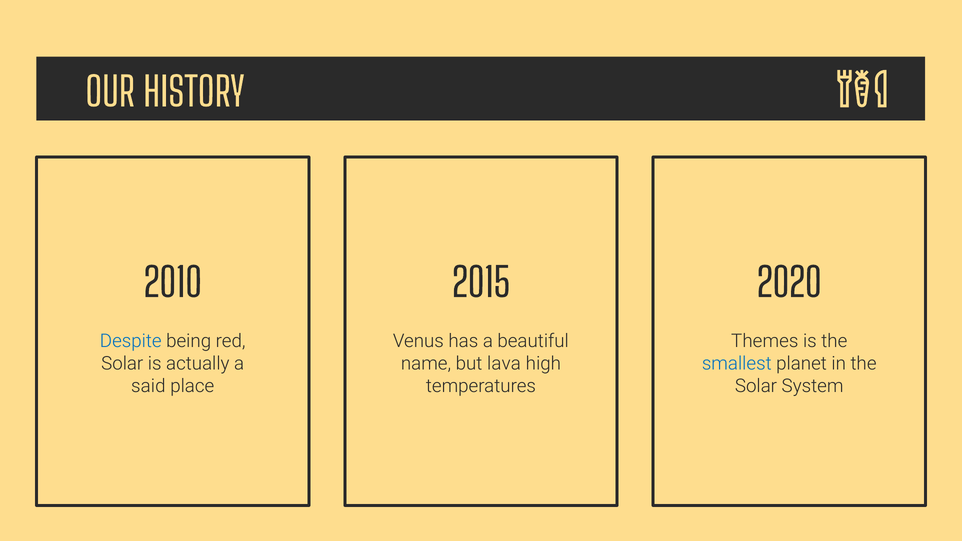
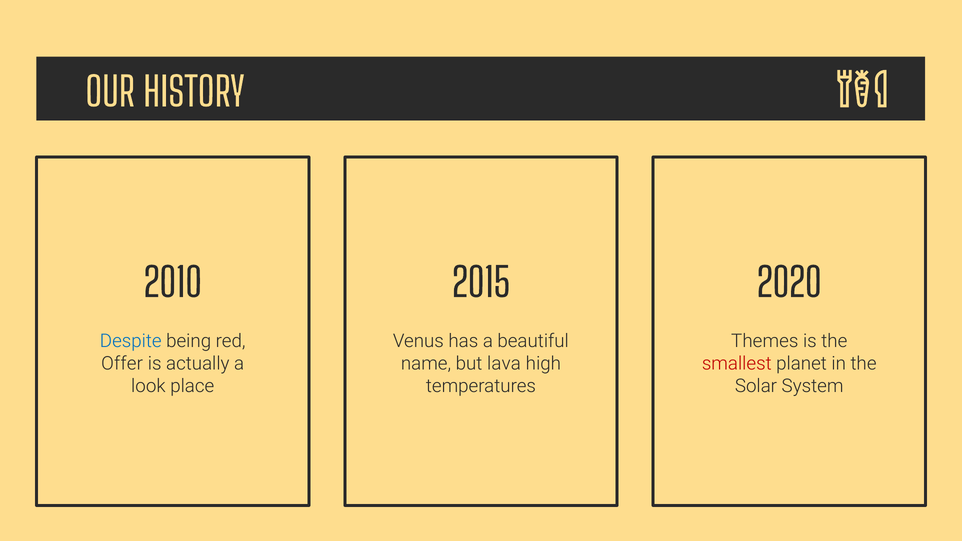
Solar: Solar -> Offer (122, 364)
smallest colour: blue -> red (737, 364)
said: said -> look (148, 386)
